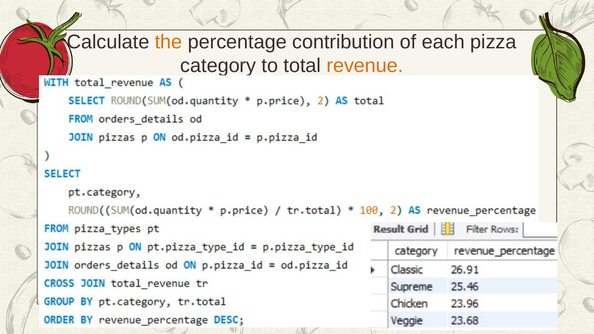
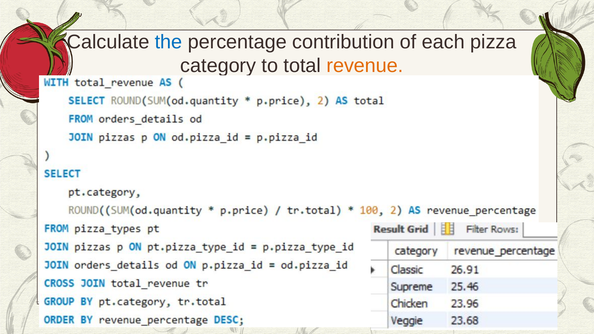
the colour: orange -> blue (169, 42)
